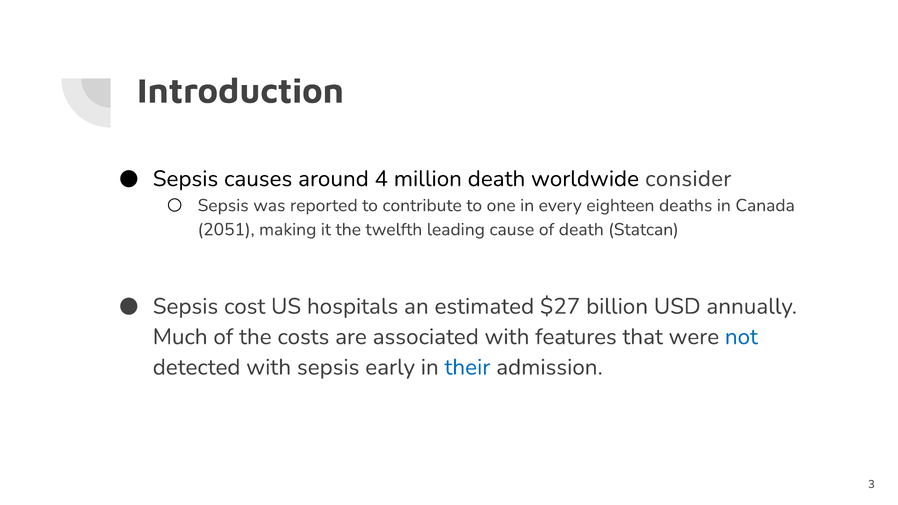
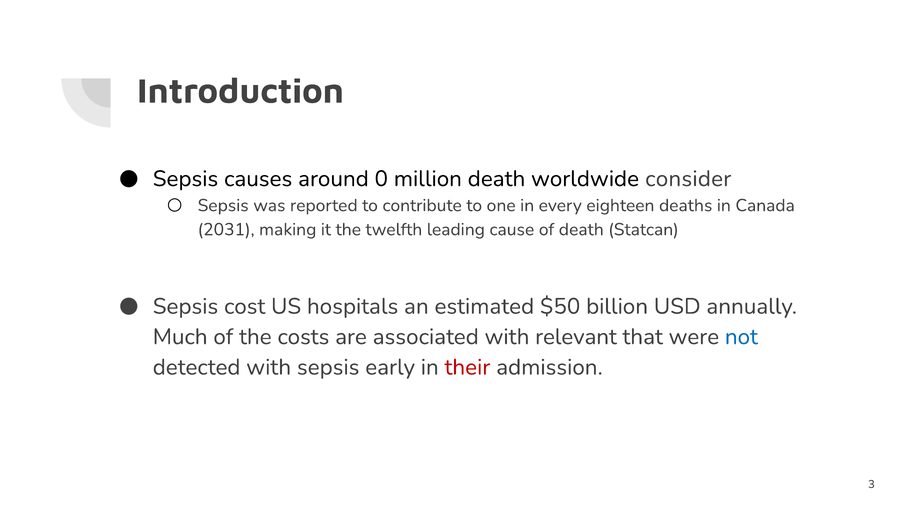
4: 4 -> 0 (381, 179)
2051: 2051 -> 2031 (226, 230)
$27: $27 -> $50 (560, 306)
features: features -> relevant (576, 337)
their colour: blue -> red (467, 367)
